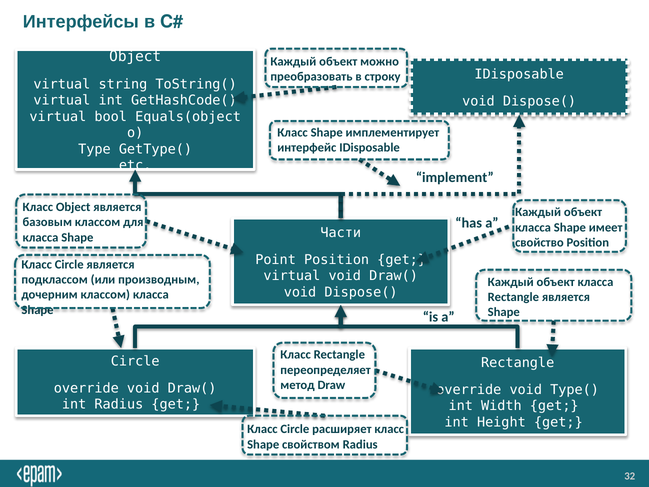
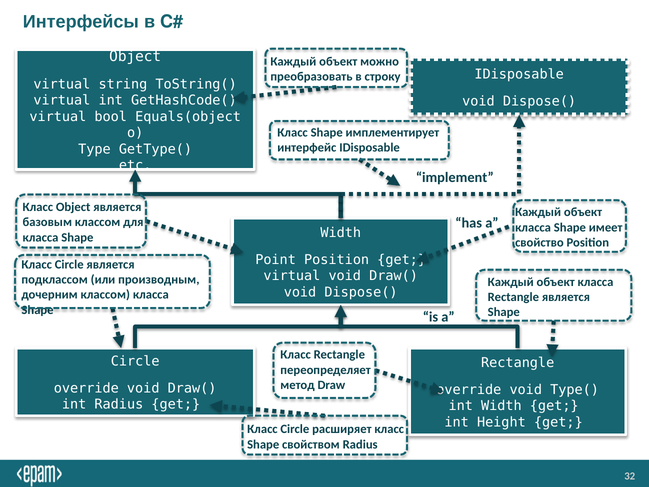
Части: Части -> Width (341, 233)
